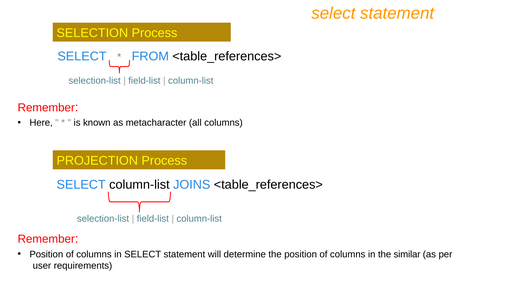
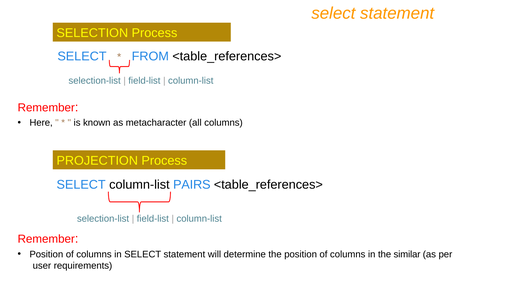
JOINS: JOINS -> PAIRS (192, 185)
